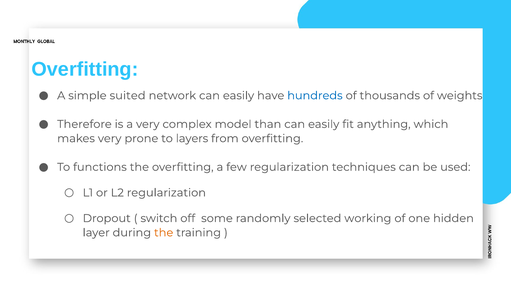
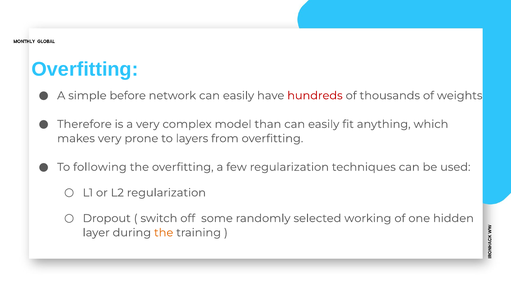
suited: suited -> before (128, 96)
hundreds colour: blue -> red (315, 96)
functions: functions -> following (100, 167)
